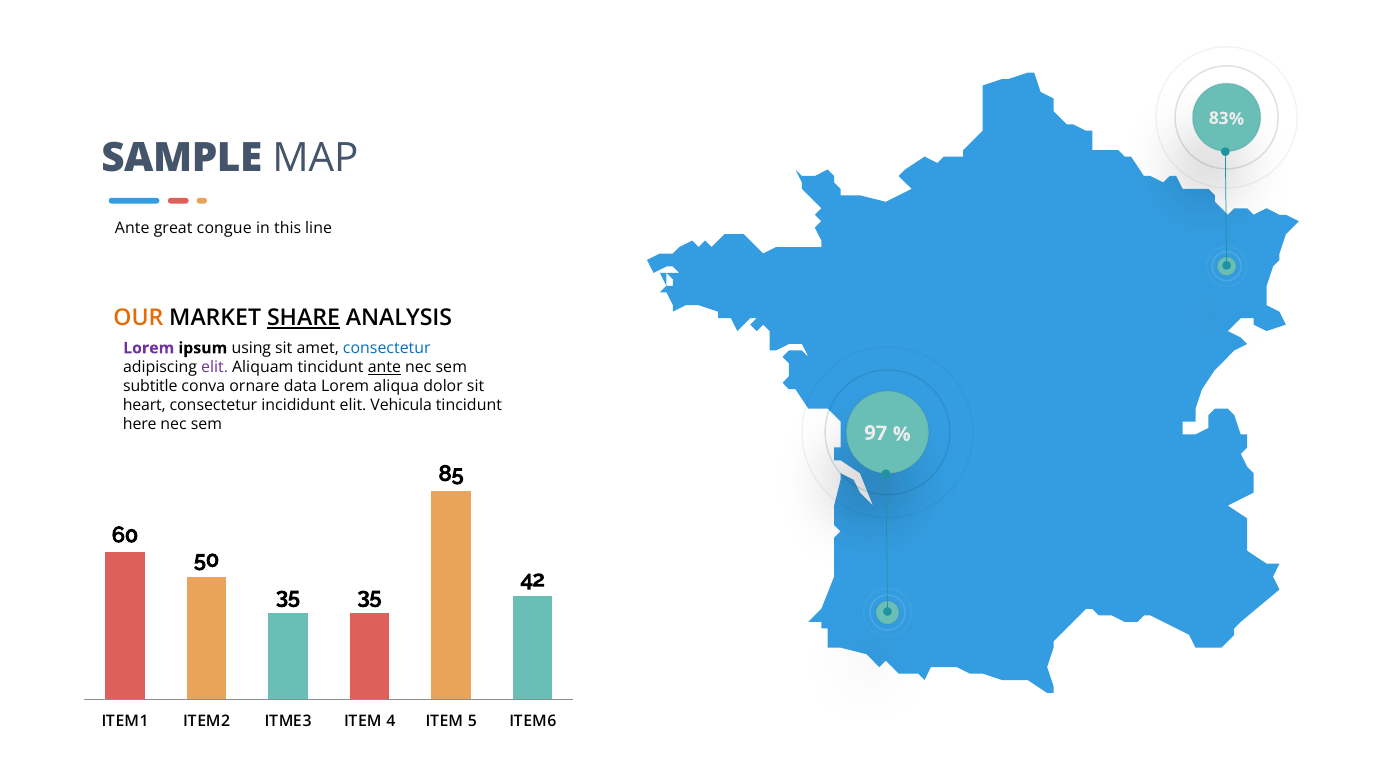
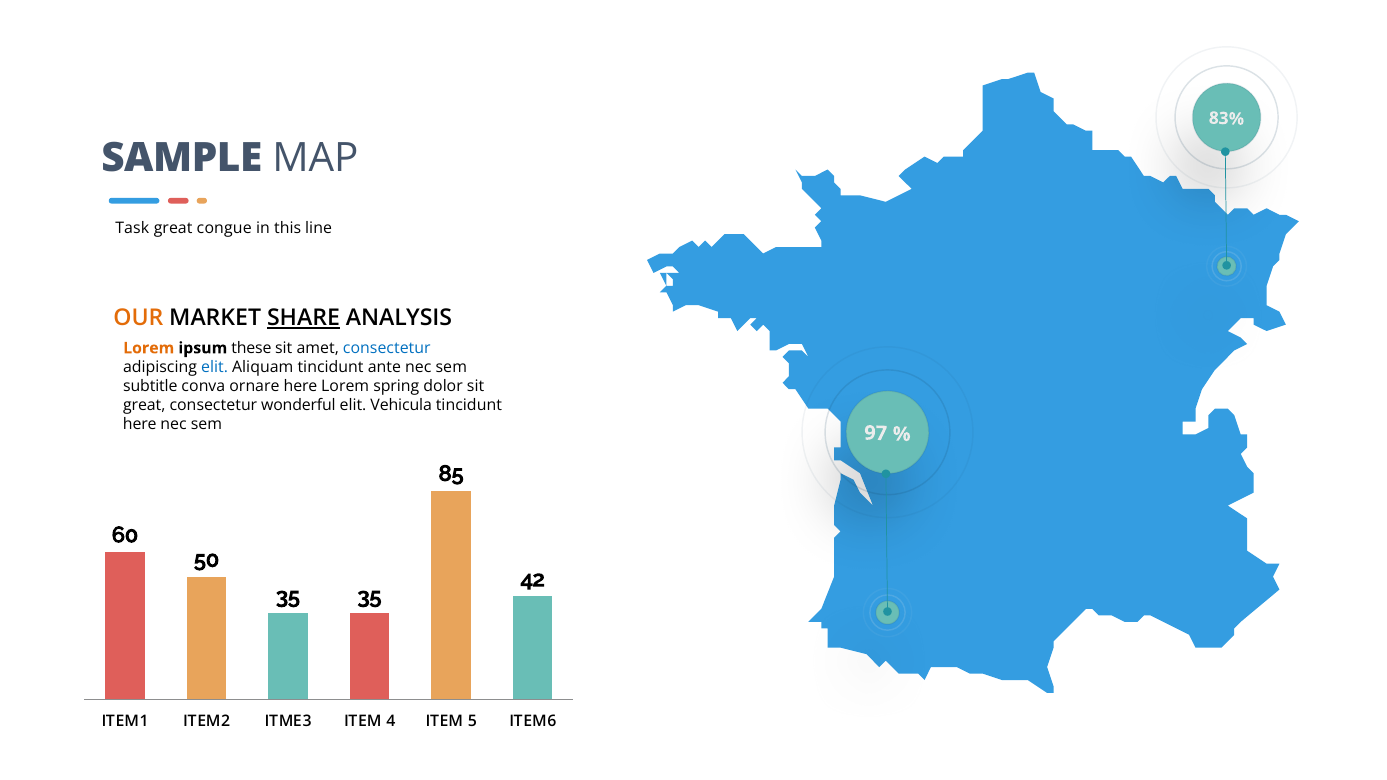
Ante: Ante -> Task (132, 228)
Lorem colour: purple -> orange (149, 348)
using: using -> these (251, 348)
elit colour: purple -> blue (215, 367)
ante underline: present -> none (384, 367)
ornare data: data -> here (300, 386)
aliqua: aliqua -> spring (396, 386)
heart: heart -> great (144, 405)
incididunt: incididunt -> wonderful (298, 405)
